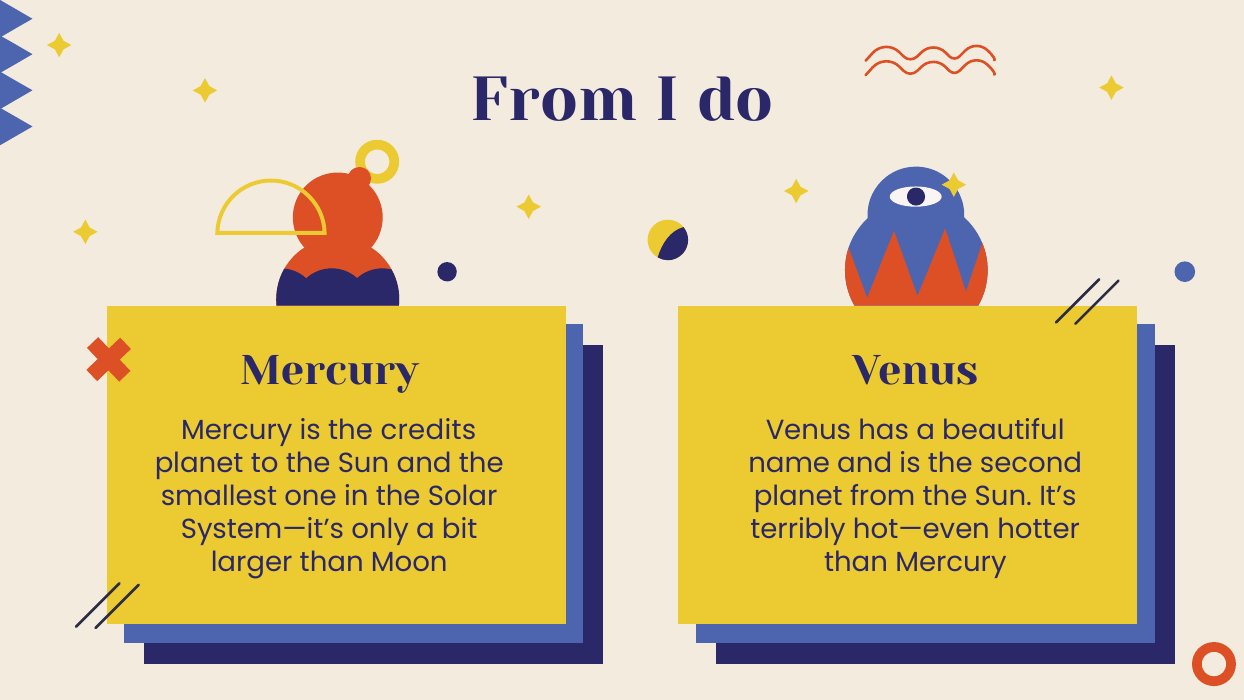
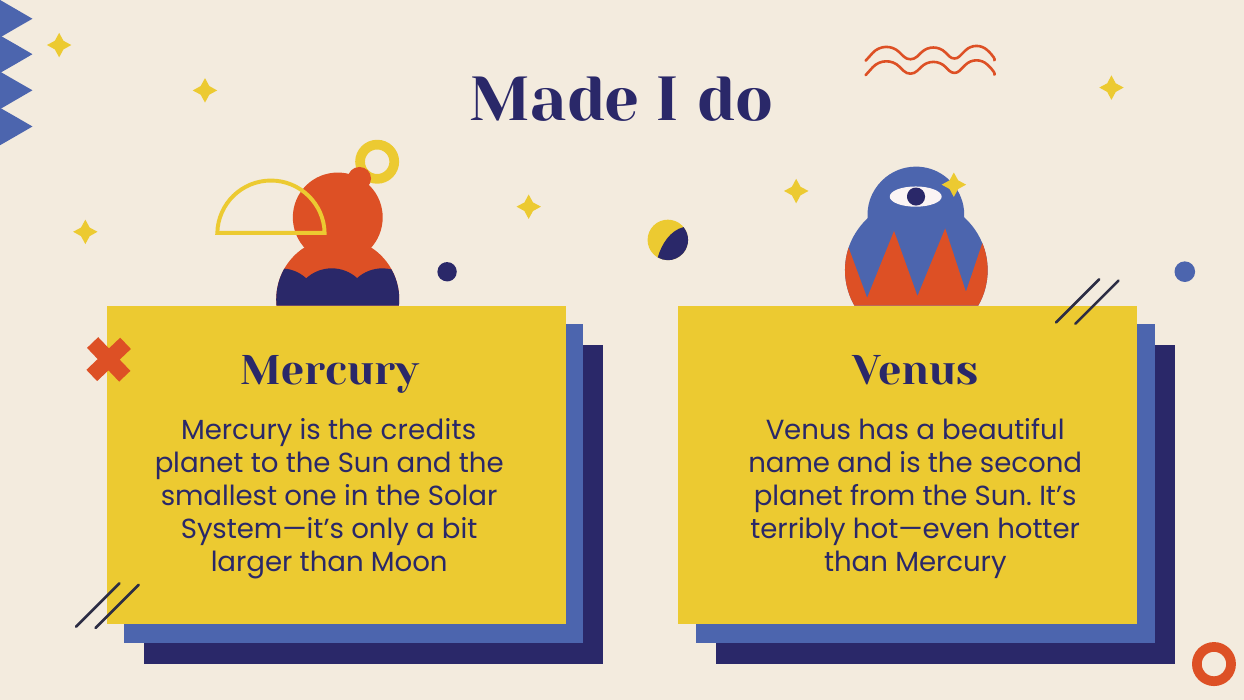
From: From -> Made (555, 100)
